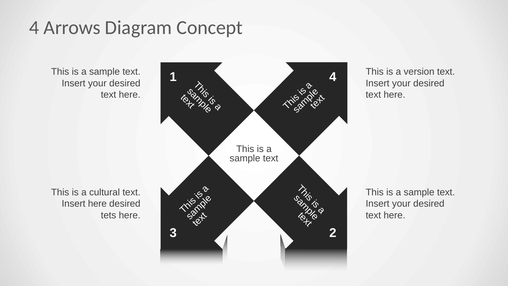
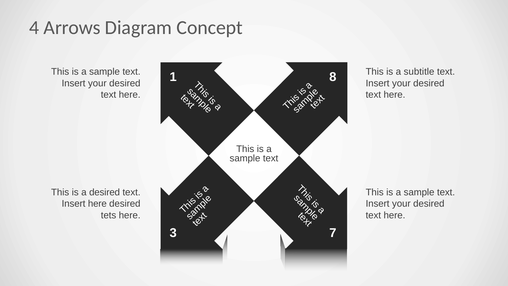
version: version -> subtitle (419, 72)
1 4: 4 -> 8 (333, 77)
a cultural: cultural -> desired (105, 192)
2: 2 -> 7 (333, 233)
